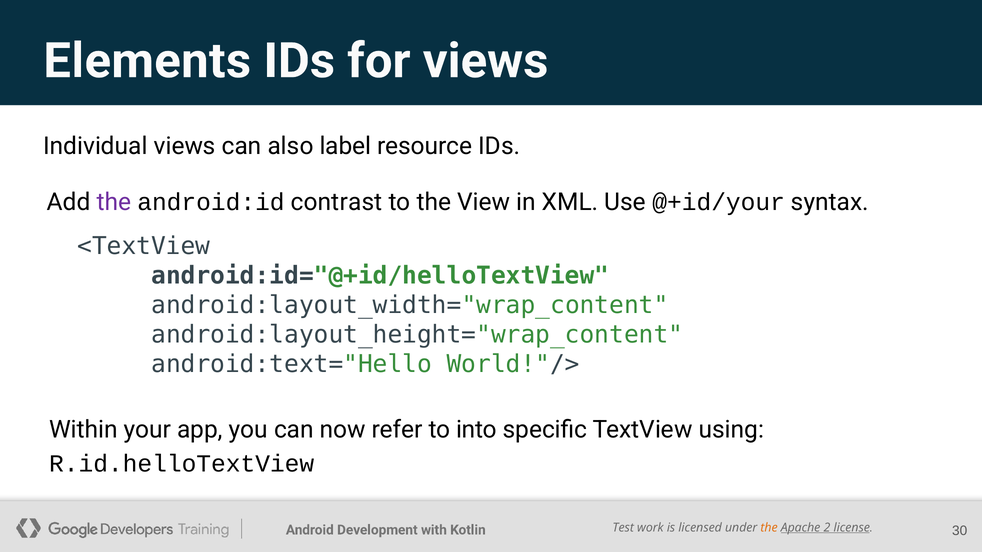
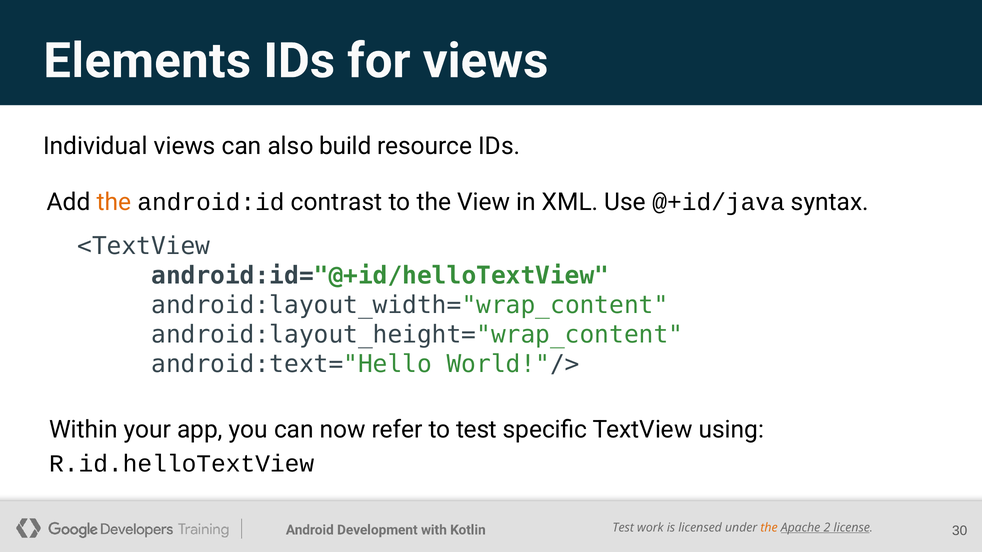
label: label -> build (345, 146)
the colour: purple -> orange (114, 202)
@+id/your: @+id/your -> @+id/java (719, 202)
to into: into -> test (477, 430)
